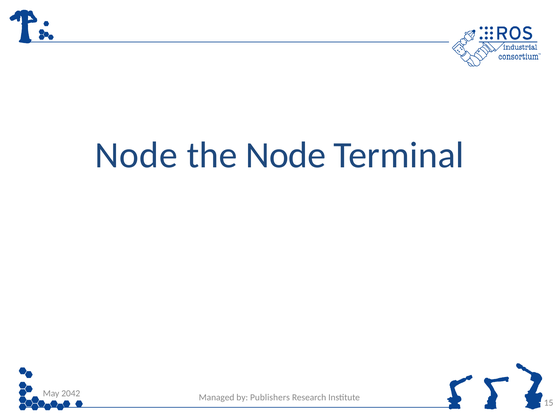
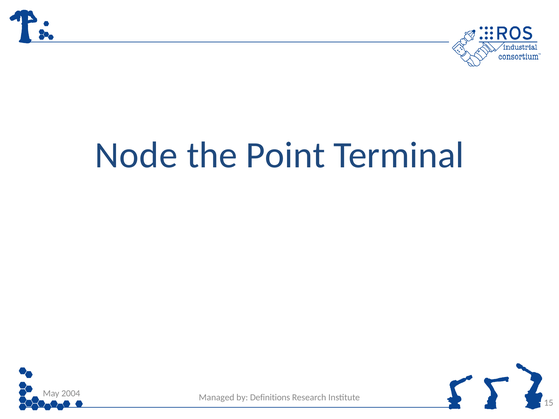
the Node: Node -> Point (285, 155)
2042: 2042 -> 2004 (71, 394)
Publishers: Publishers -> Definitions (270, 398)
